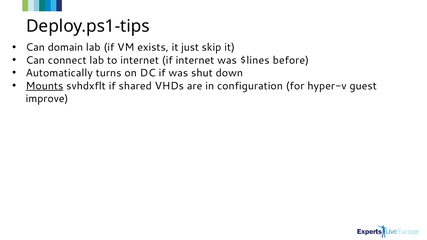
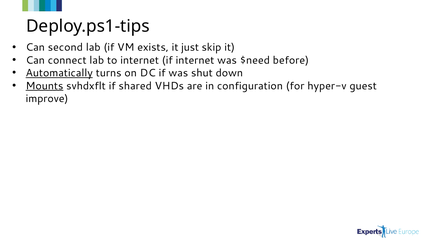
domain: domain -> second (65, 47)
$lines: $lines -> $need (255, 60)
Automatically underline: none -> present (59, 73)
